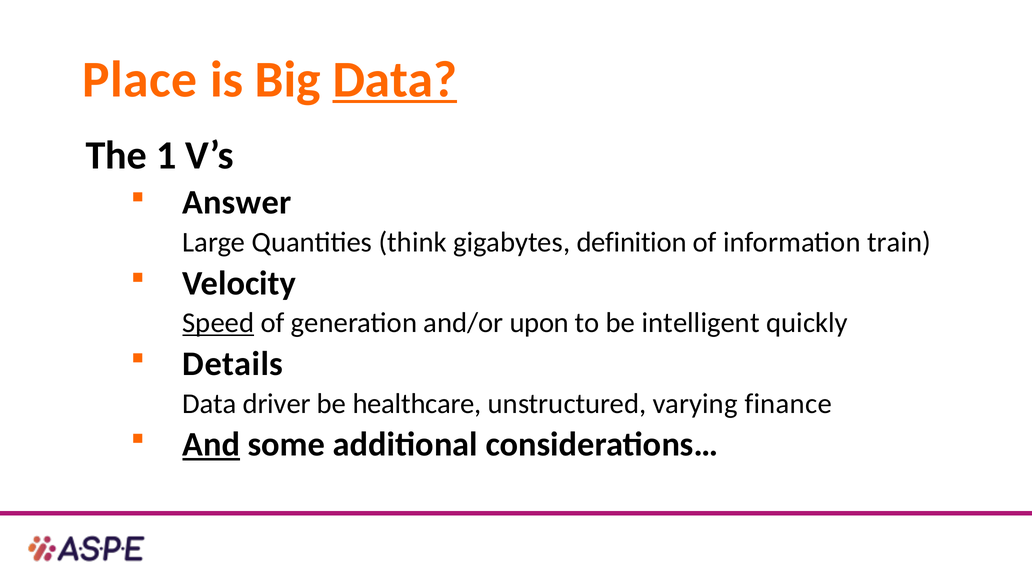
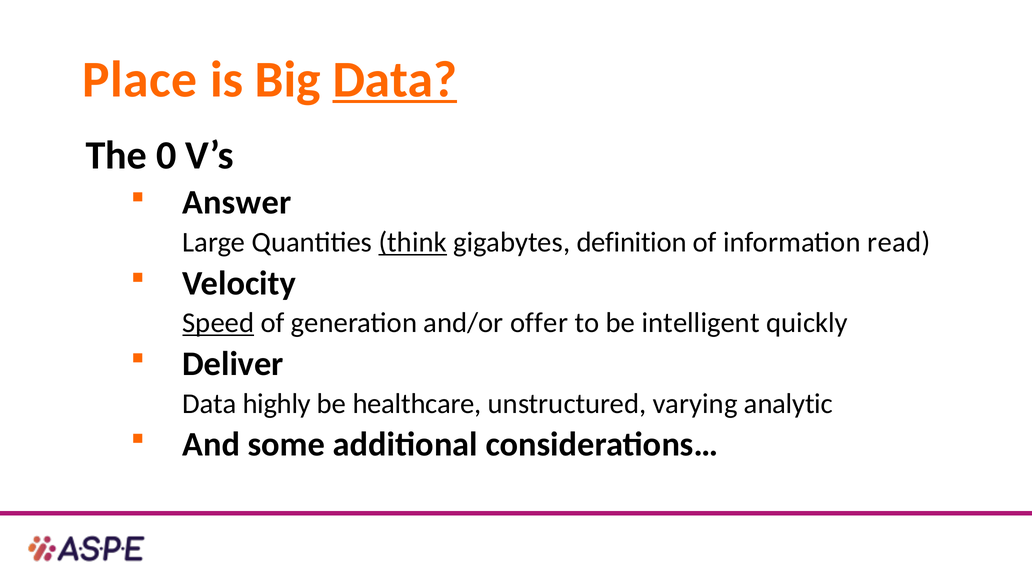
1: 1 -> 0 (166, 156)
think underline: none -> present (413, 243)
train: train -> read (899, 243)
upon: upon -> offer (539, 323)
Details: Details -> Deliver (233, 364)
driver: driver -> highly (277, 404)
finance: finance -> analytic (788, 404)
And underline: present -> none (211, 445)
